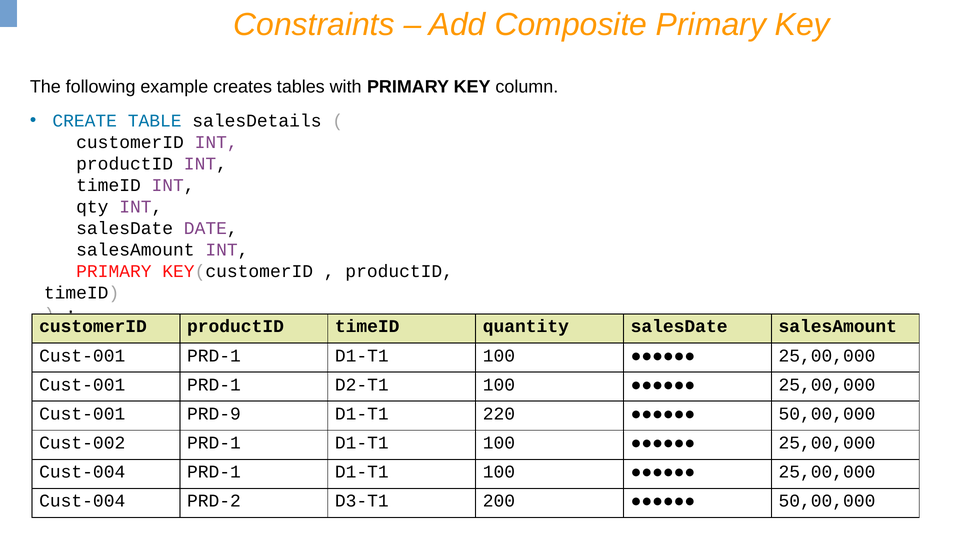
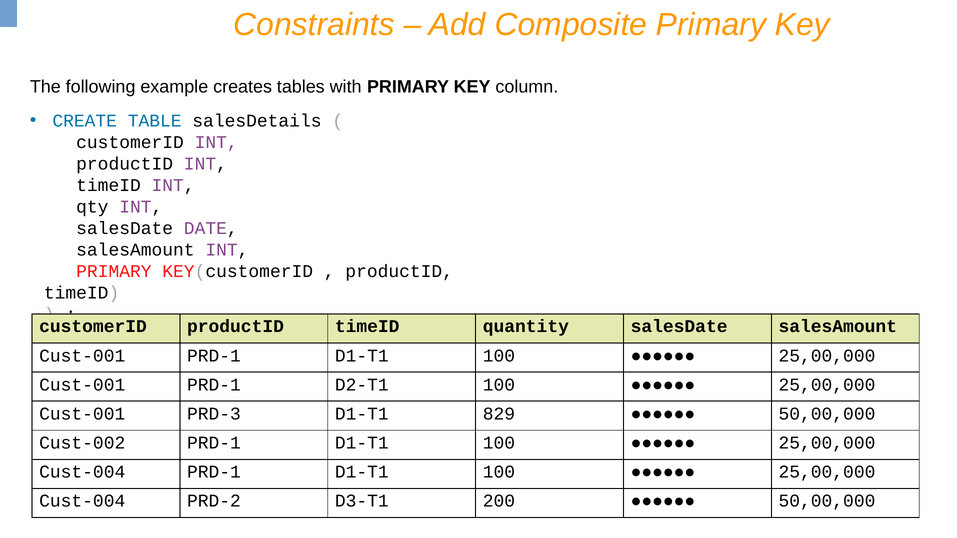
PRD-9: PRD-9 -> PRD-3 (214, 414)
220: 220 -> 829 (499, 414)
